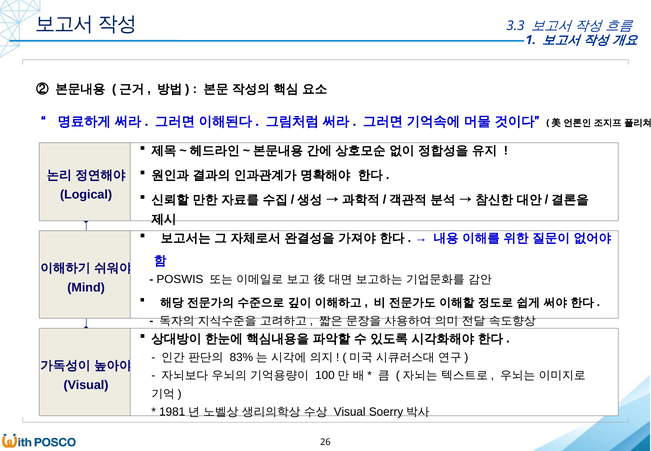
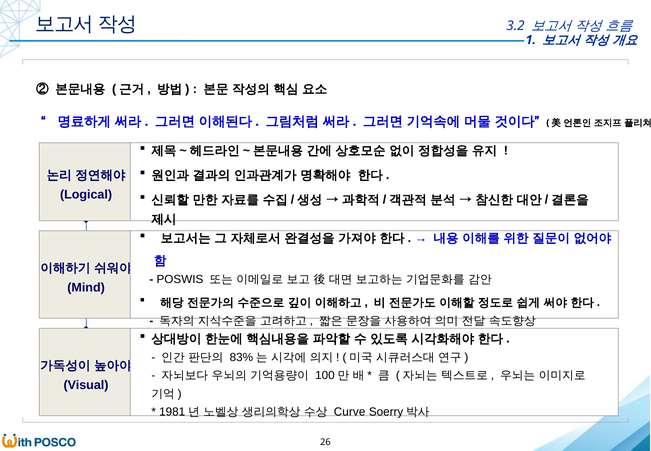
3.3: 3.3 -> 3.2 (515, 26)
Visual: Visual -> Curve (350, 412)
